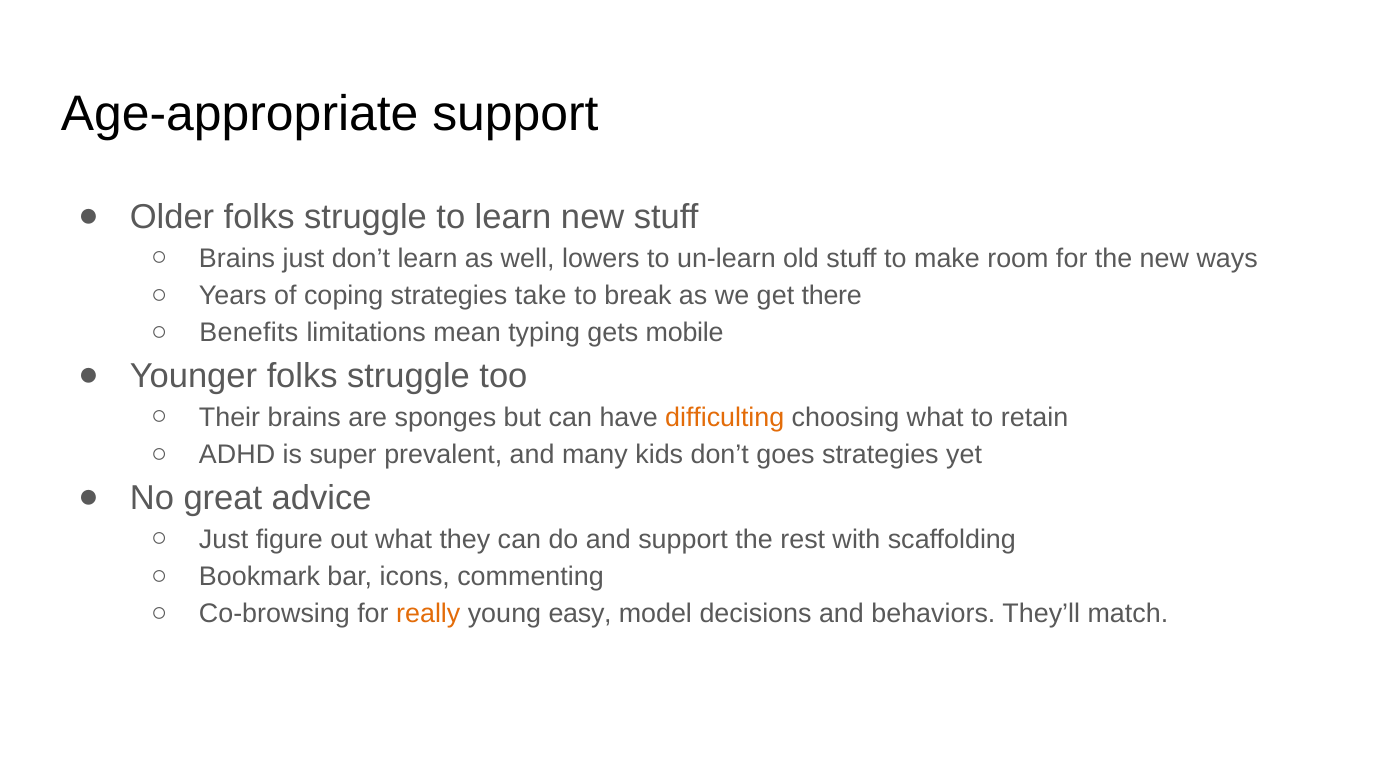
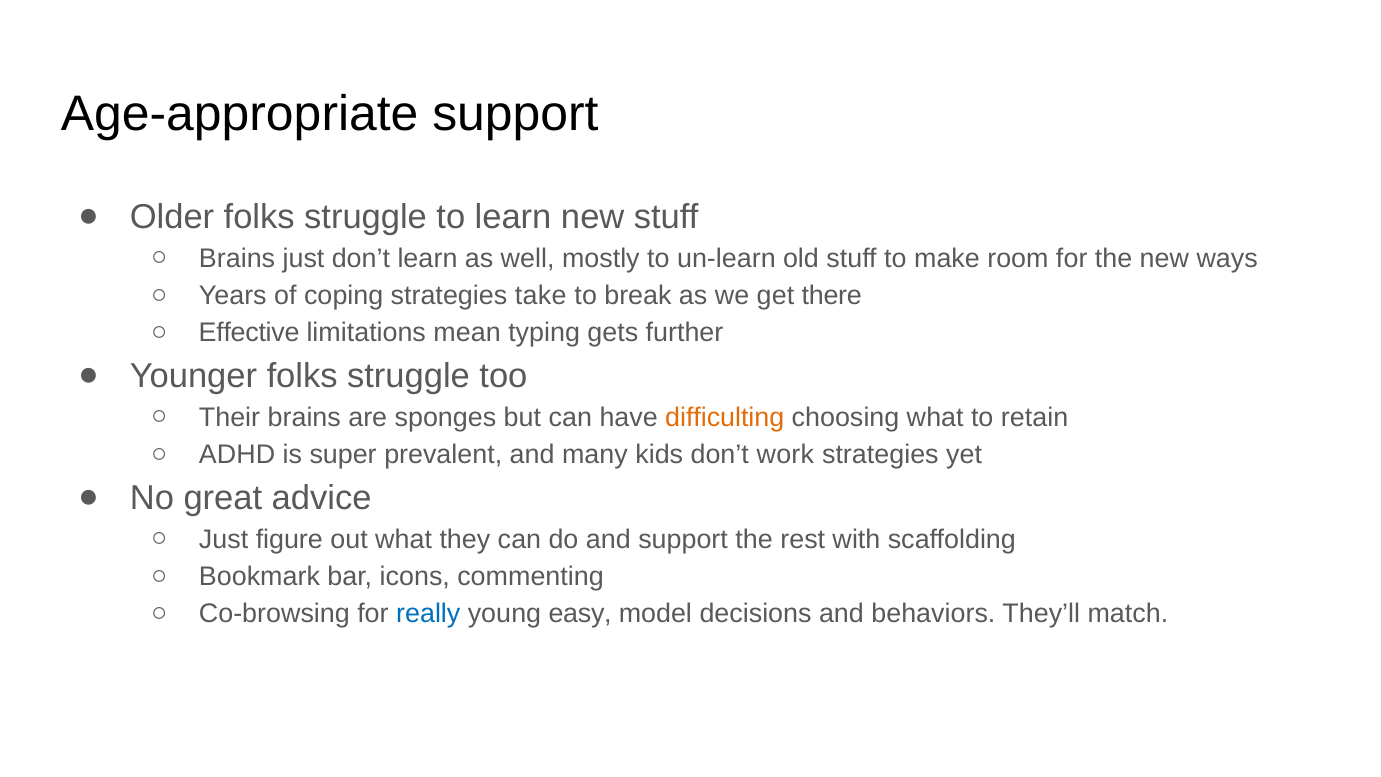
lowers: lowers -> mostly (601, 258)
Benefits: Benefits -> Effective (249, 333)
mobile: mobile -> further (685, 333)
goes: goes -> work (785, 455)
really colour: orange -> blue (428, 614)
